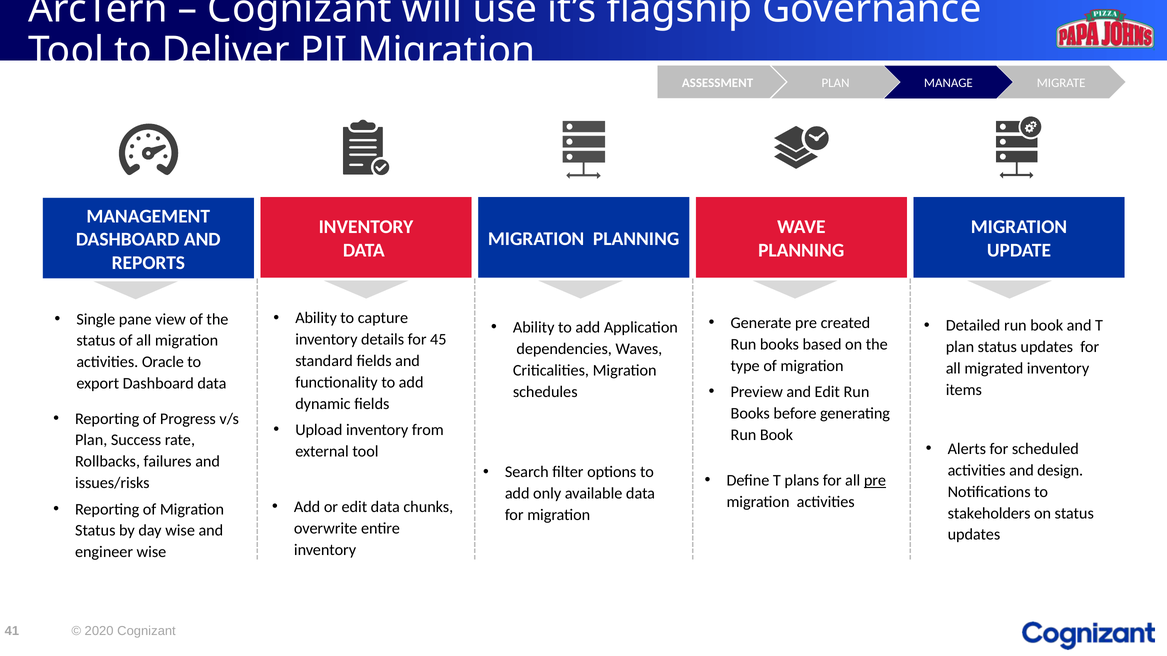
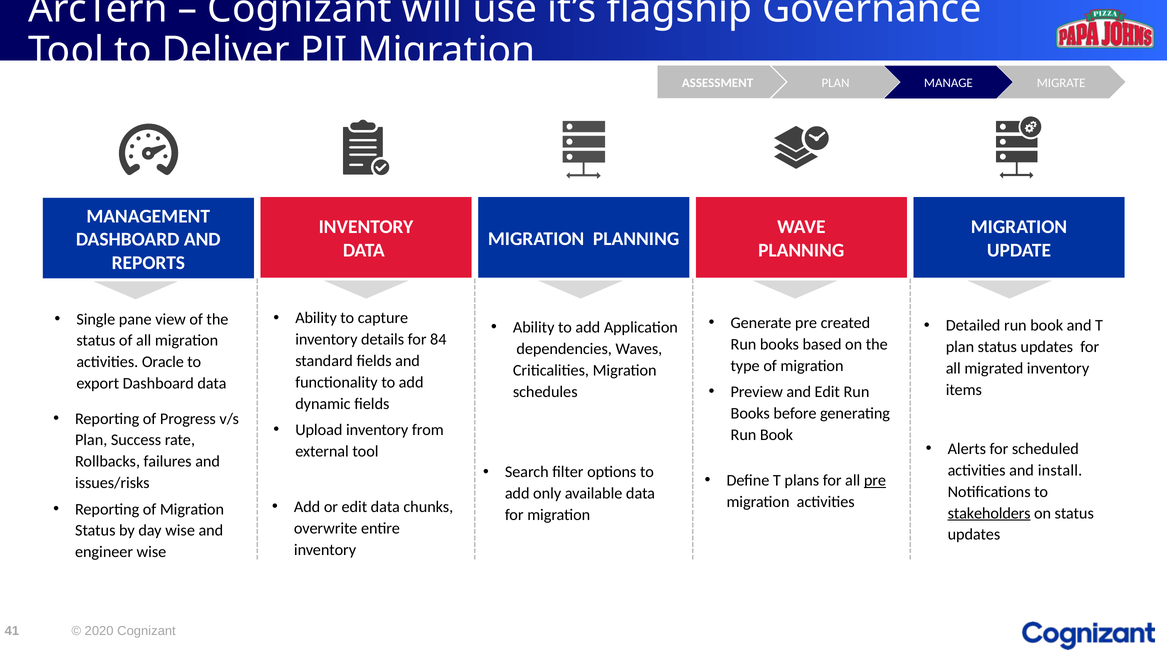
45: 45 -> 84 (438, 340)
design: design -> install (1060, 471)
stakeholders underline: none -> present (989, 514)
